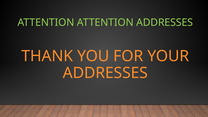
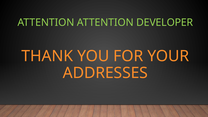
ATTENTION ADDRESSES: ADDRESSES -> DEVELOPER (165, 22)
